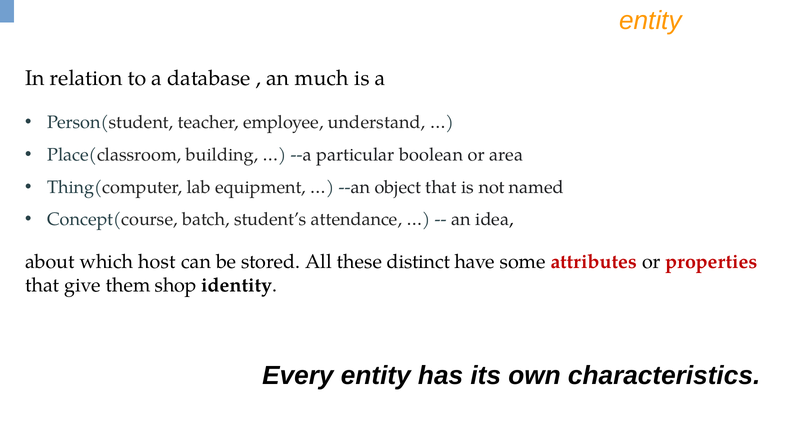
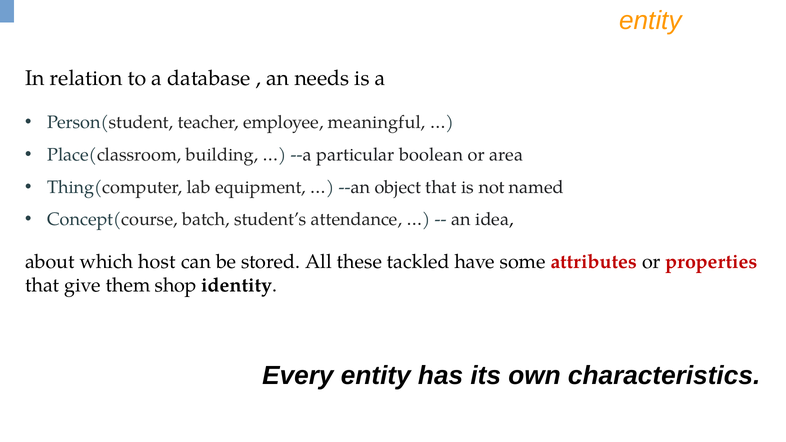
much: much -> needs (322, 78)
understand: understand -> meaningful (377, 122)
distinct: distinct -> tackled (418, 262)
